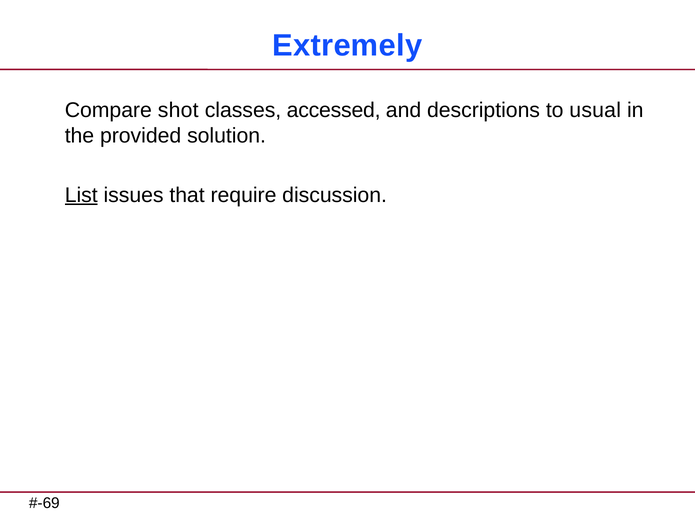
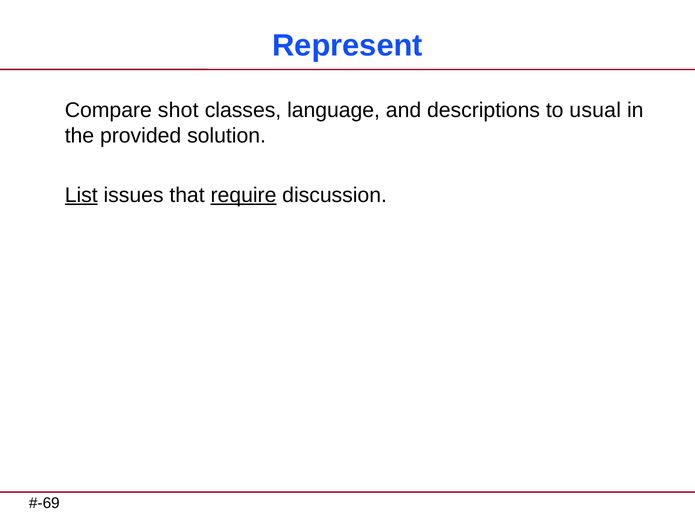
Extremely: Extremely -> Represent (347, 46)
accessed: accessed -> language (334, 110)
require underline: none -> present (243, 195)
